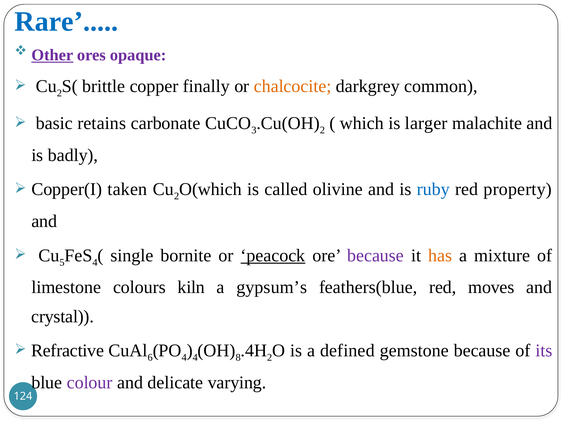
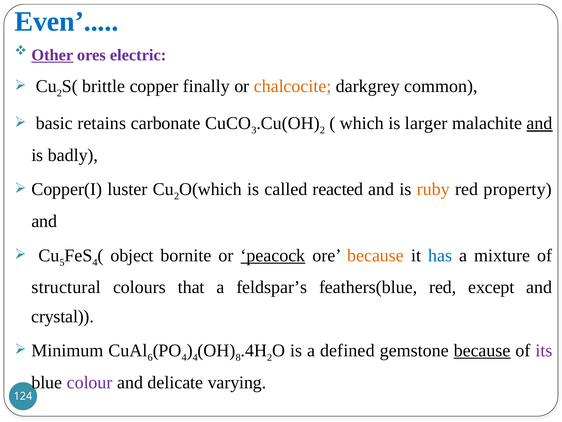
Rare: Rare -> Even (66, 22)
opaque: opaque -> electric (138, 55)
and underline: none -> present (540, 123)
taken: taken -> luster (127, 189)
olivine: olivine -> reacted (338, 189)
ruby colour: blue -> orange (433, 189)
single: single -> object (132, 255)
because colour: purple -> orange (376, 255)
has colour: orange -> blue (440, 255)
limestone: limestone -> structural (66, 287)
kiln: kiln -> that (191, 287)
gypsum’s: gypsum’s -> feldspar’s (272, 287)
moves: moves -> except (491, 287)
Refractive: Refractive -> Minimum (67, 350)
because underline: none -> present (482, 350)
